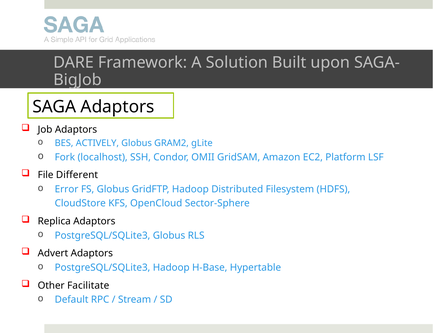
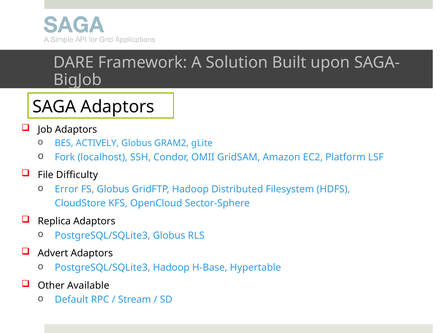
Different: Different -> Difficulty (77, 175)
Facilitate: Facilitate -> Available (88, 285)
